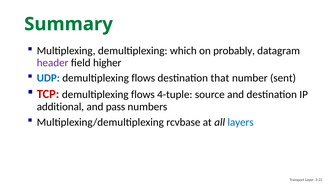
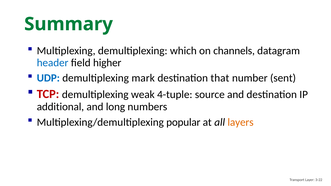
probably: probably -> channels (234, 51)
header colour: purple -> blue (53, 63)
flows: flows -> mark (143, 78)
TCP demultiplexing flows: flows -> weak (143, 95)
pass: pass -> long (115, 107)
rcvbase: rcvbase -> popular (183, 122)
layers colour: blue -> orange (241, 122)
